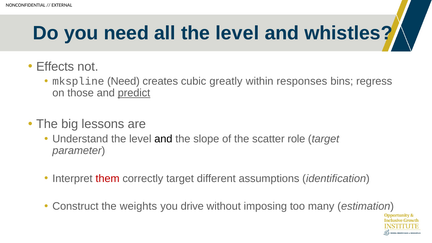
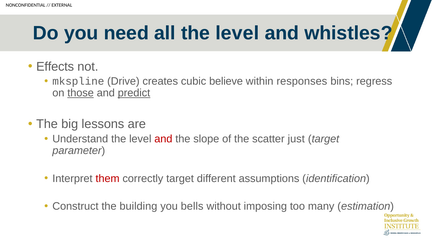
mkspline Need: Need -> Drive (123, 81)
greatly: greatly -> believe (226, 81)
those underline: none -> present (81, 93)
and colour: black -> red (163, 139)
role: role -> just (296, 139)
weights: weights -> building (138, 206)
drive: drive -> bells (192, 206)
